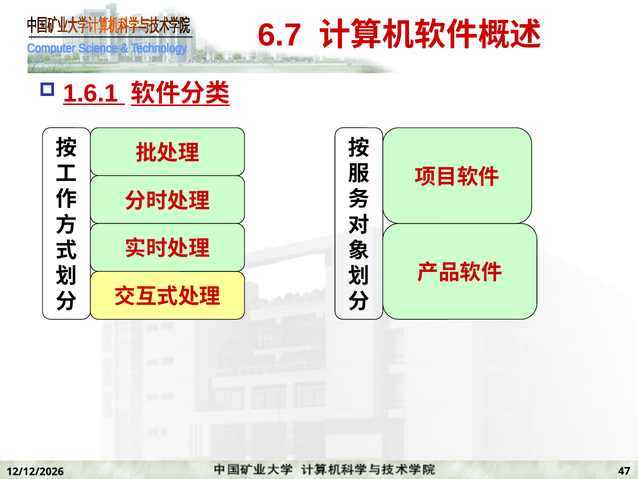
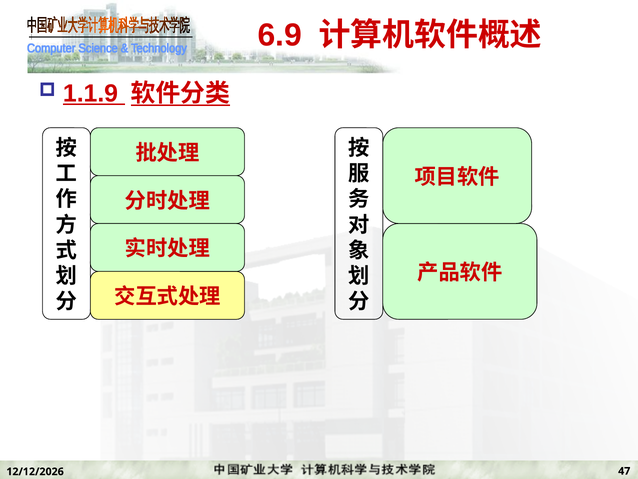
6.7: 6.7 -> 6.9 (280, 35)
1.6.1: 1.6.1 -> 1.1.9 (91, 93)
